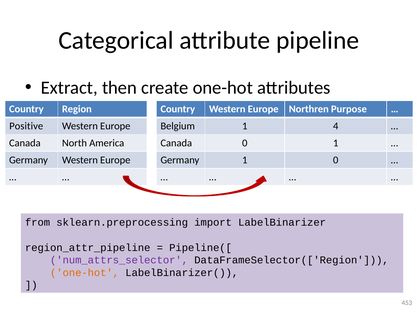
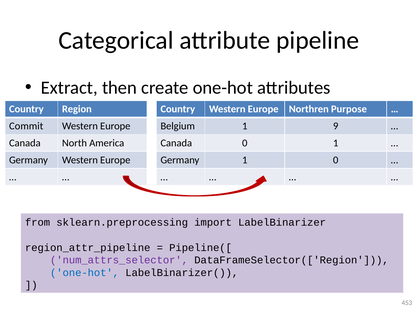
Positive: Positive -> Commit (26, 126)
4: 4 -> 9 (336, 126)
one-hot colour: orange -> blue (85, 273)
